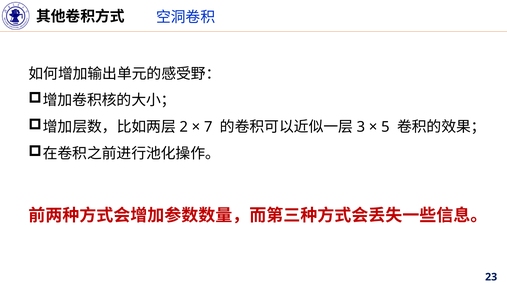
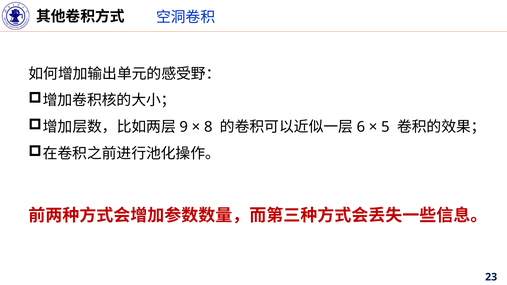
2: 2 -> 9 (184, 127)
7: 7 -> 8 (208, 127)
3: 3 -> 6 (361, 127)
